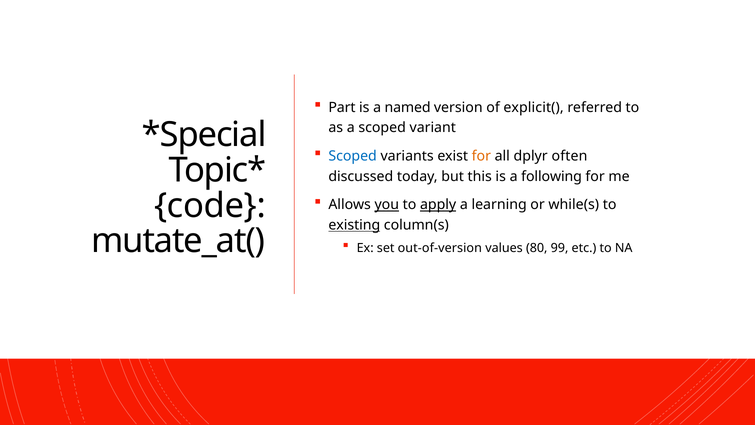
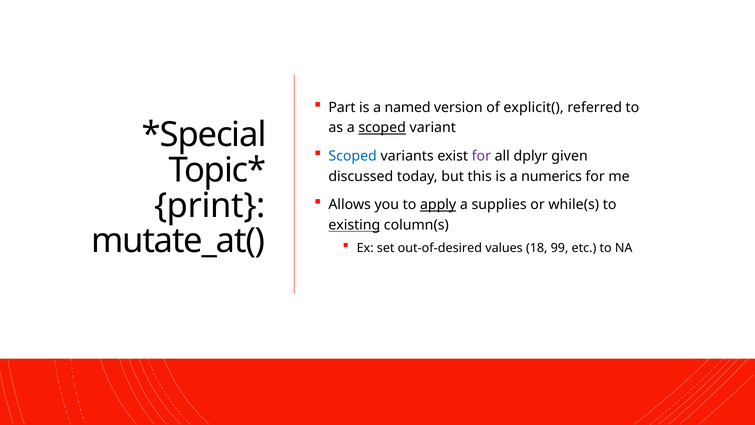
scoped underline: none -> present (382, 128)
for colour: orange -> purple (481, 156)
often: often -> given (570, 156)
following: following -> numerics (552, 176)
code: code -> print (210, 205)
you underline: present -> none (387, 205)
learning: learning -> supplies (499, 205)
out-of-version: out-of-version -> out-of-desired (440, 248)
80: 80 -> 18 (537, 248)
